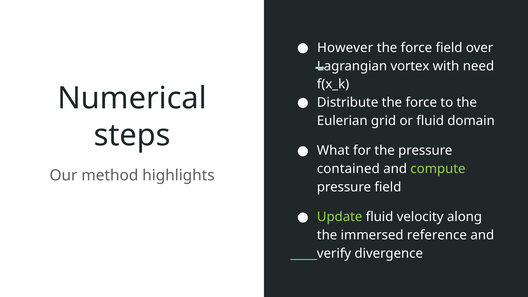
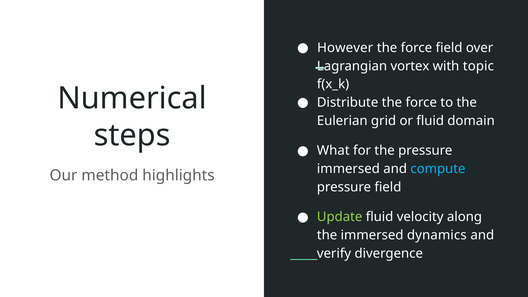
need: need -> topic (478, 66)
contained: contained -> immersed (348, 169)
compute colour: light green -> light blue (438, 169)
reference: reference -> dynamics (437, 235)
